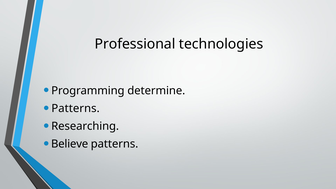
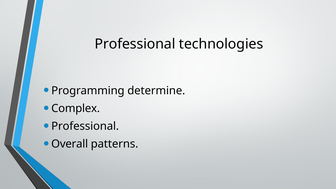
Patterns: Patterns -> Complex (76, 108)
Researching: Researching -> Professional (85, 126)
Believe: Believe -> Overall (70, 144)
